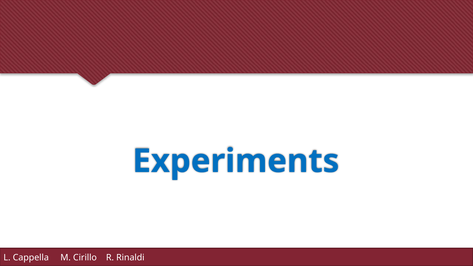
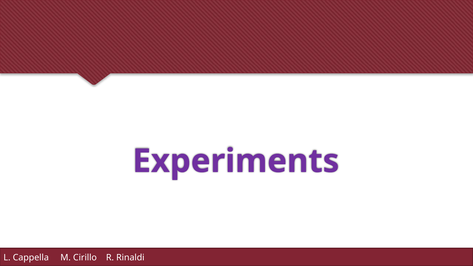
Experiments colour: blue -> purple (236, 161)
